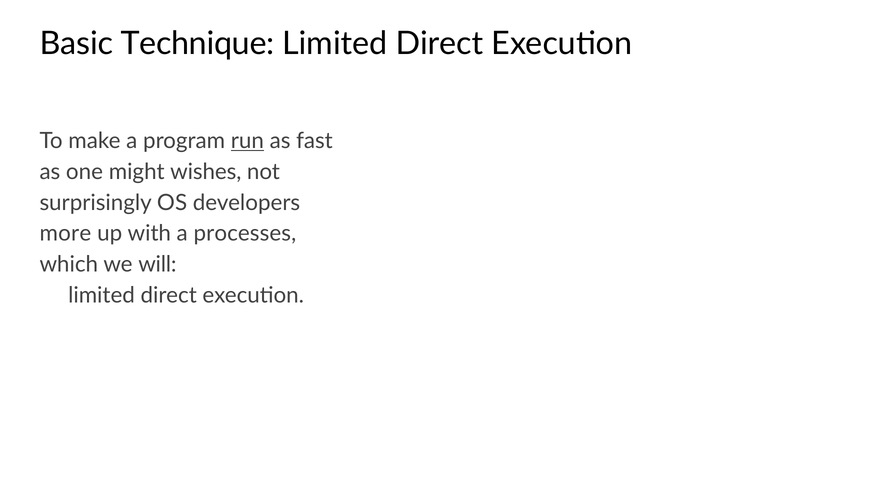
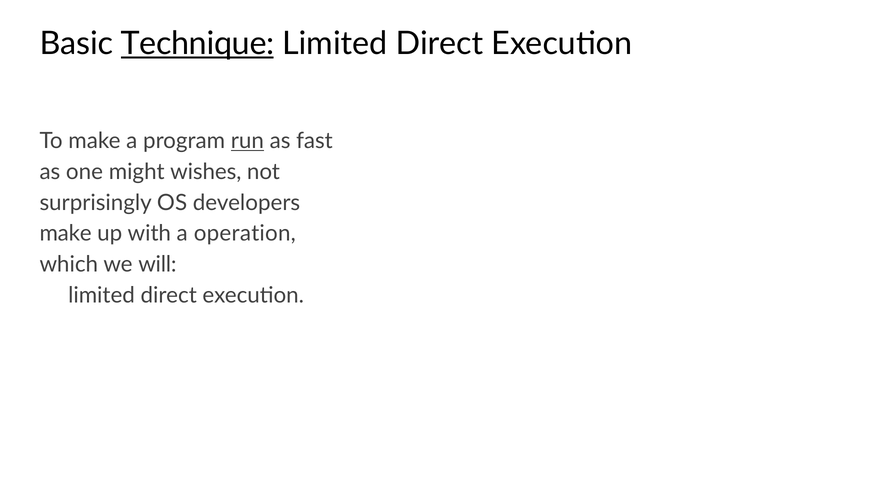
Technique underline: none -> present (197, 44)
more: more -> make (66, 234)
processes: processes -> operation (245, 234)
